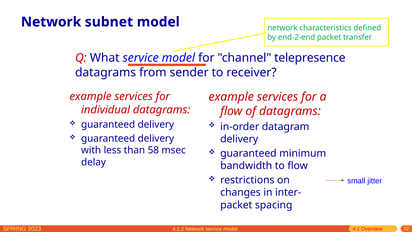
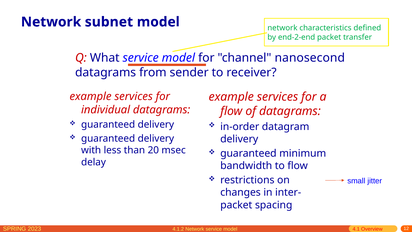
telepresence: telepresence -> nanosecond (310, 58)
58: 58 -> 20 (153, 150)
